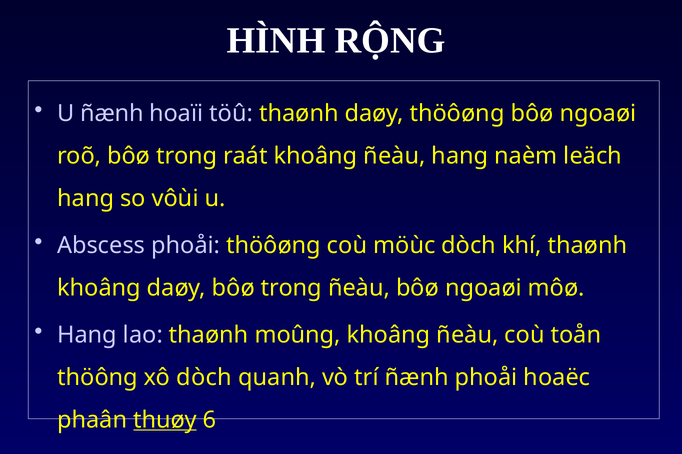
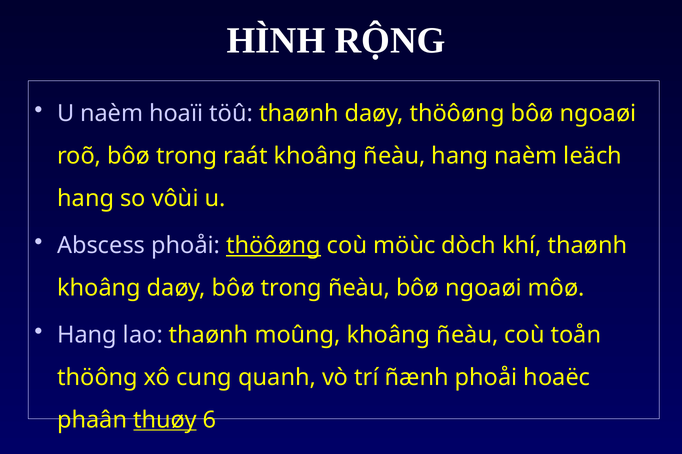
U ñænh: ñænh -> naèm (112, 114)
thöôøng underline: none -> present (274, 246)
xô dòch: dòch -> cung (204, 378)
